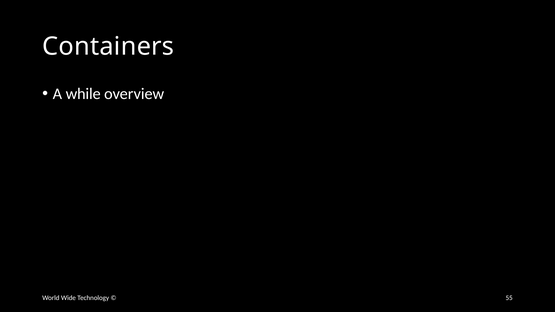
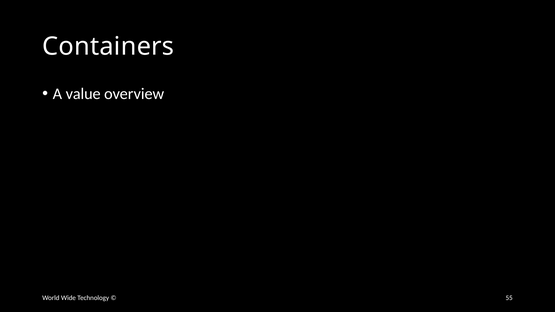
while: while -> value (83, 94)
